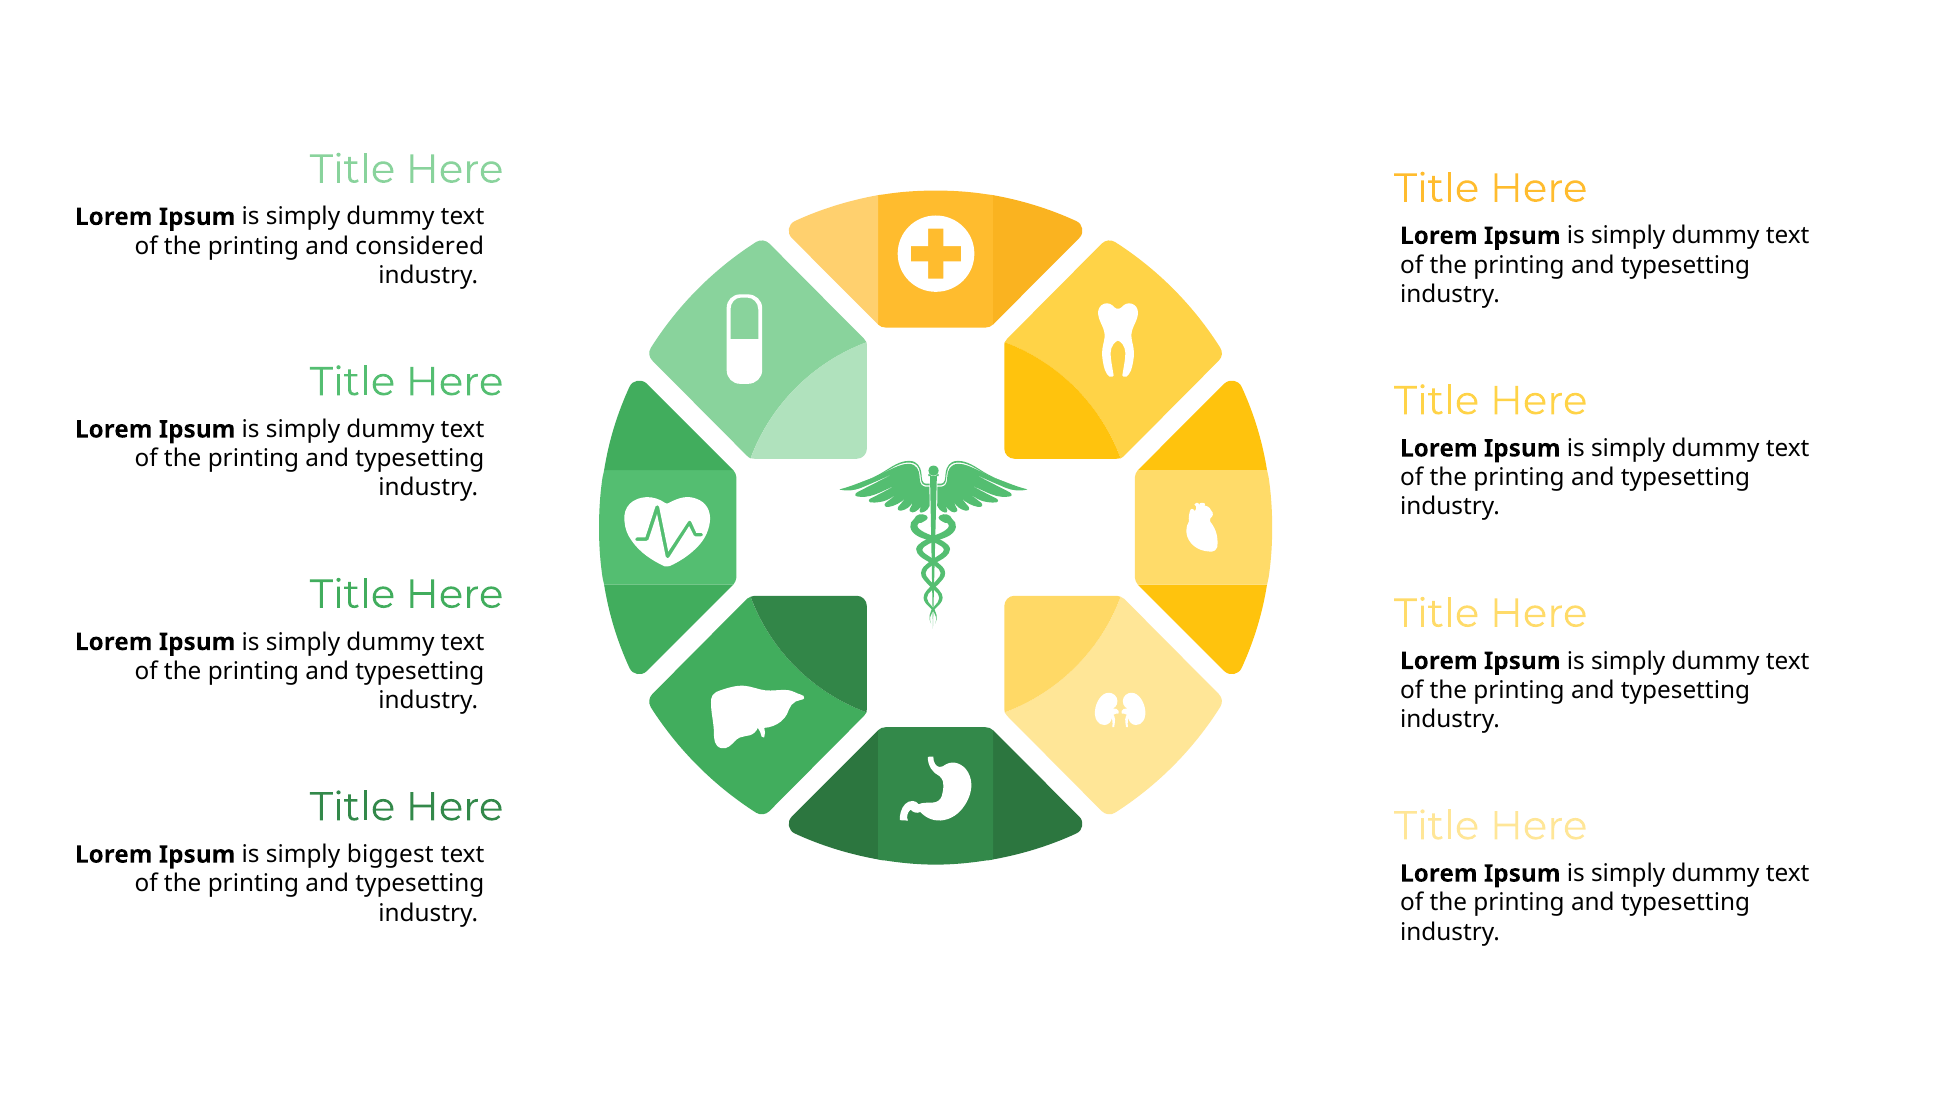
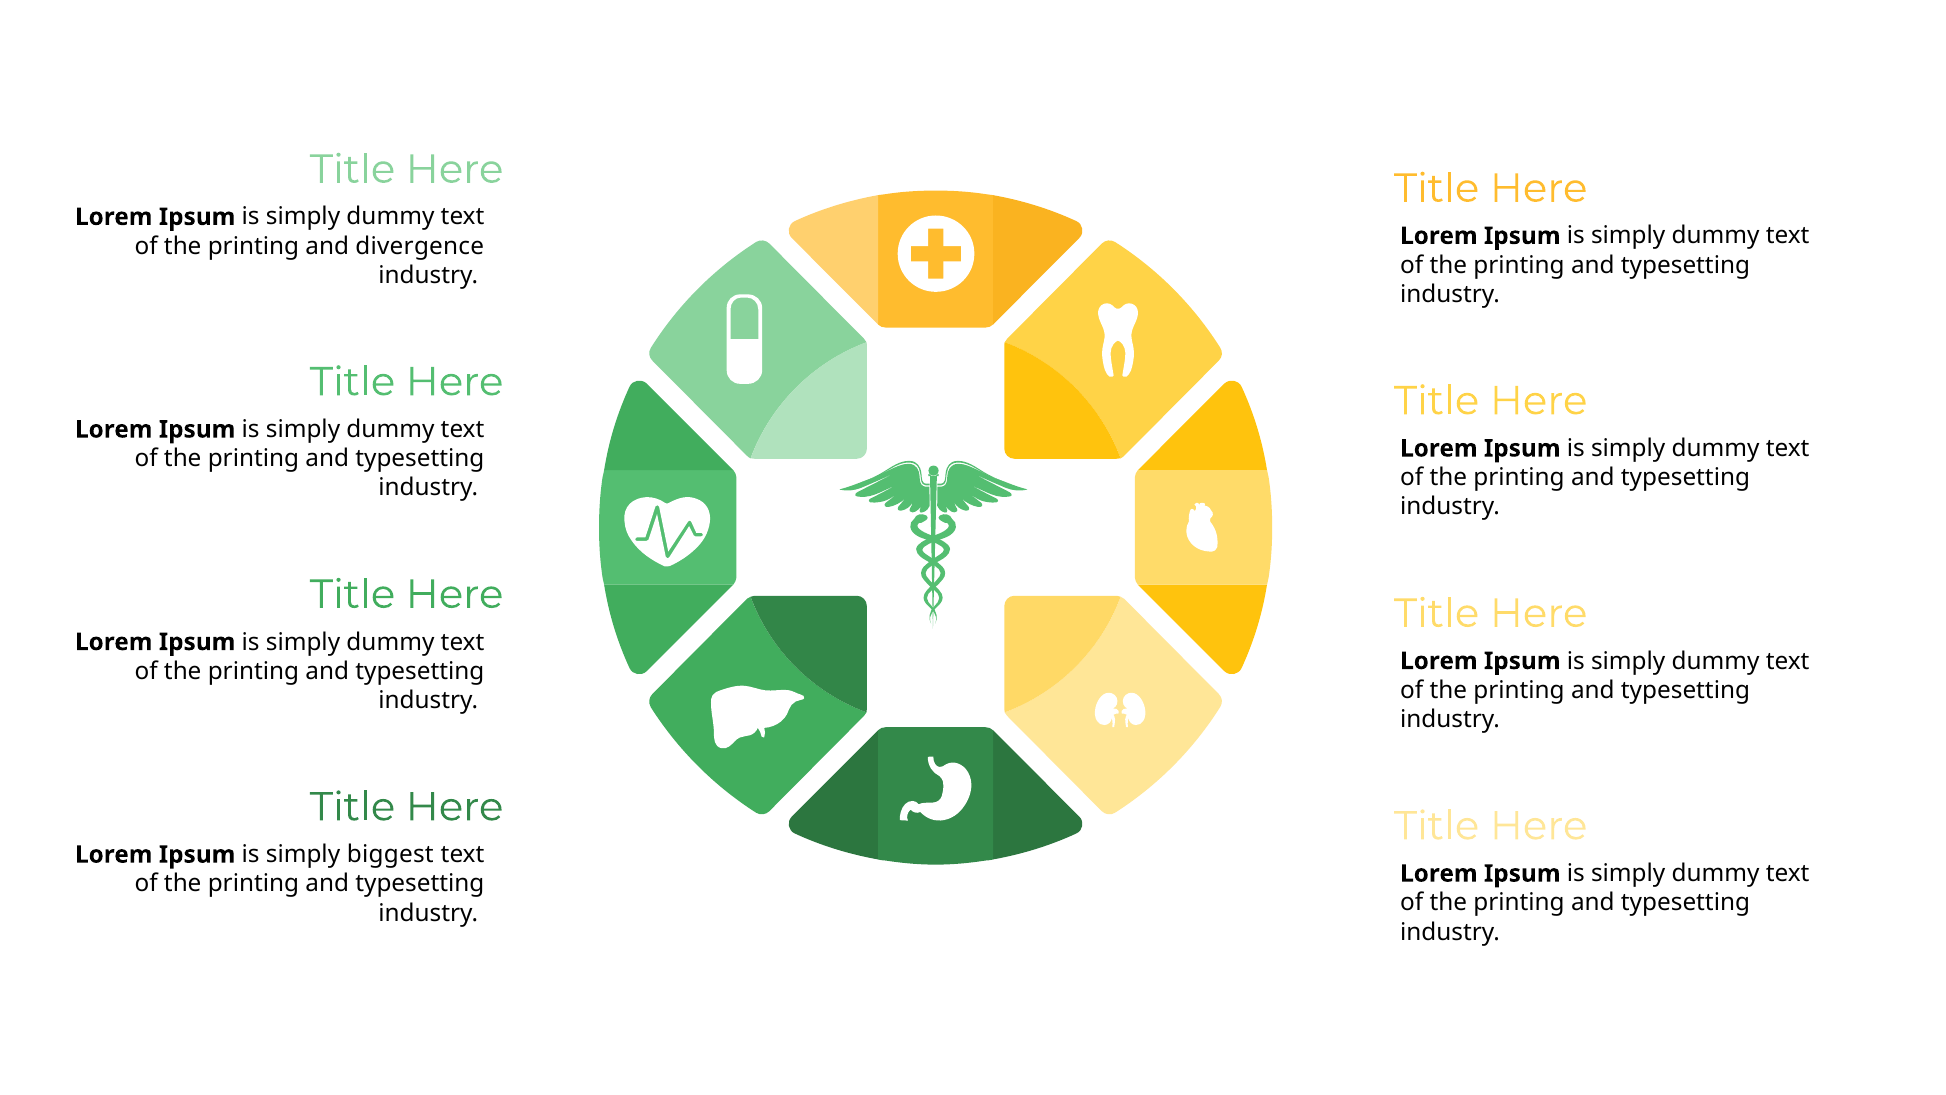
considered: considered -> divergence (420, 246)
